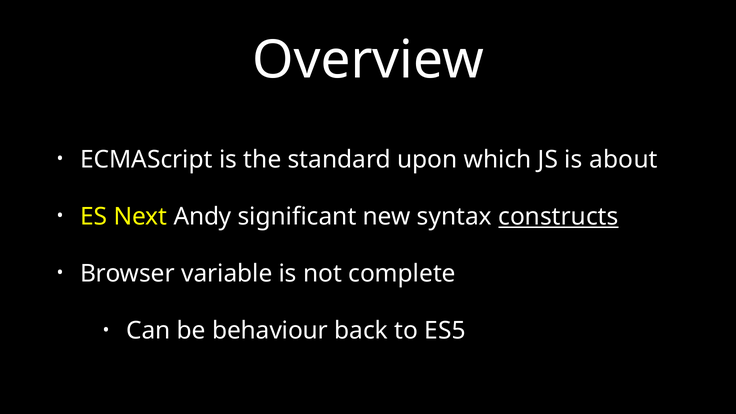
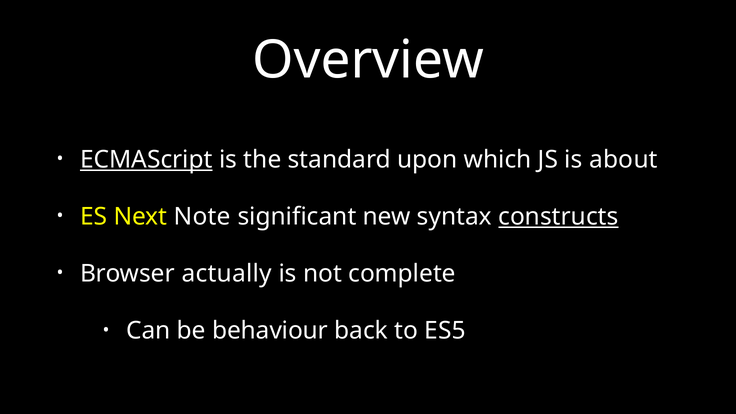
ECMAScript underline: none -> present (146, 160)
Andy: Andy -> Note (202, 217)
variable: variable -> actually (227, 274)
